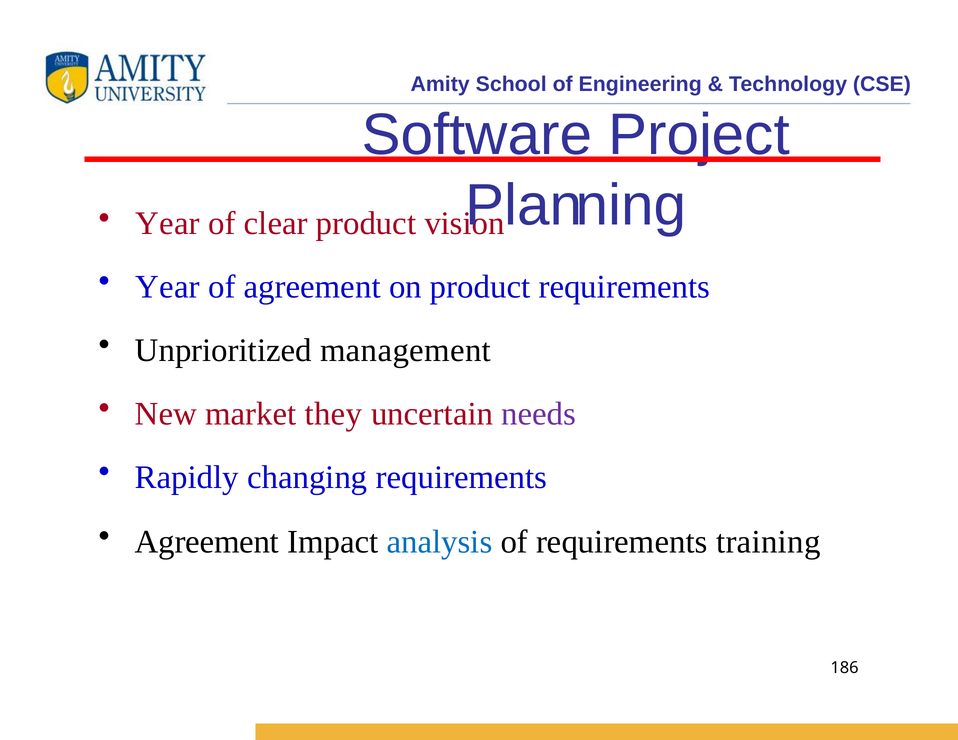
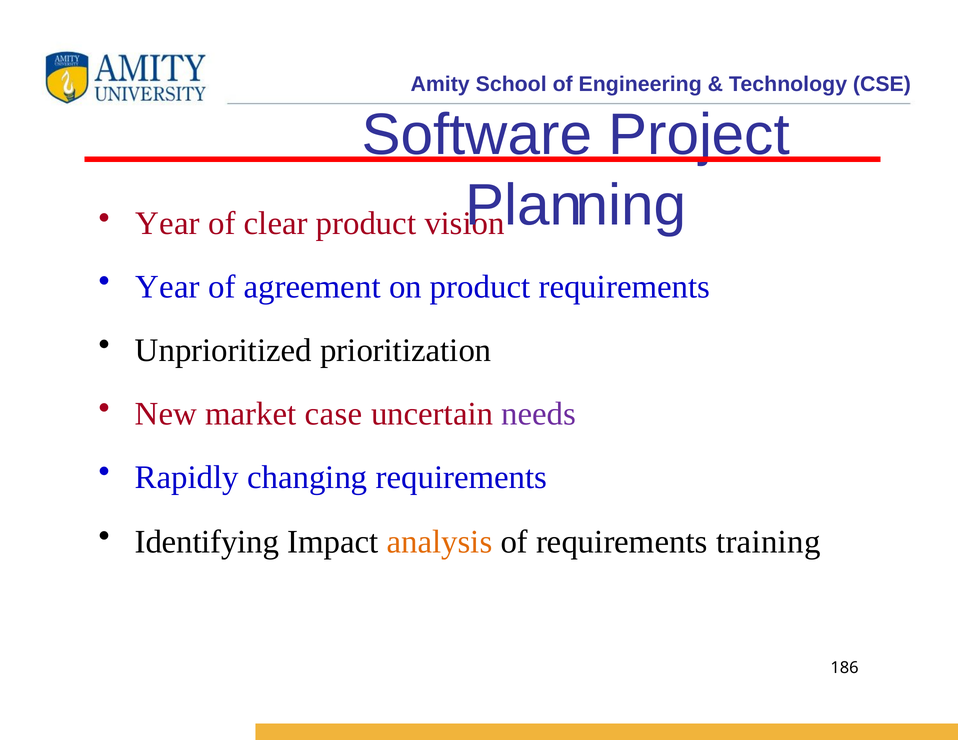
management: management -> prioritization (406, 350)
they: they -> case (334, 414)
Agreement: Agreement -> Identifying (207, 542)
analysis colour: blue -> orange (439, 542)
